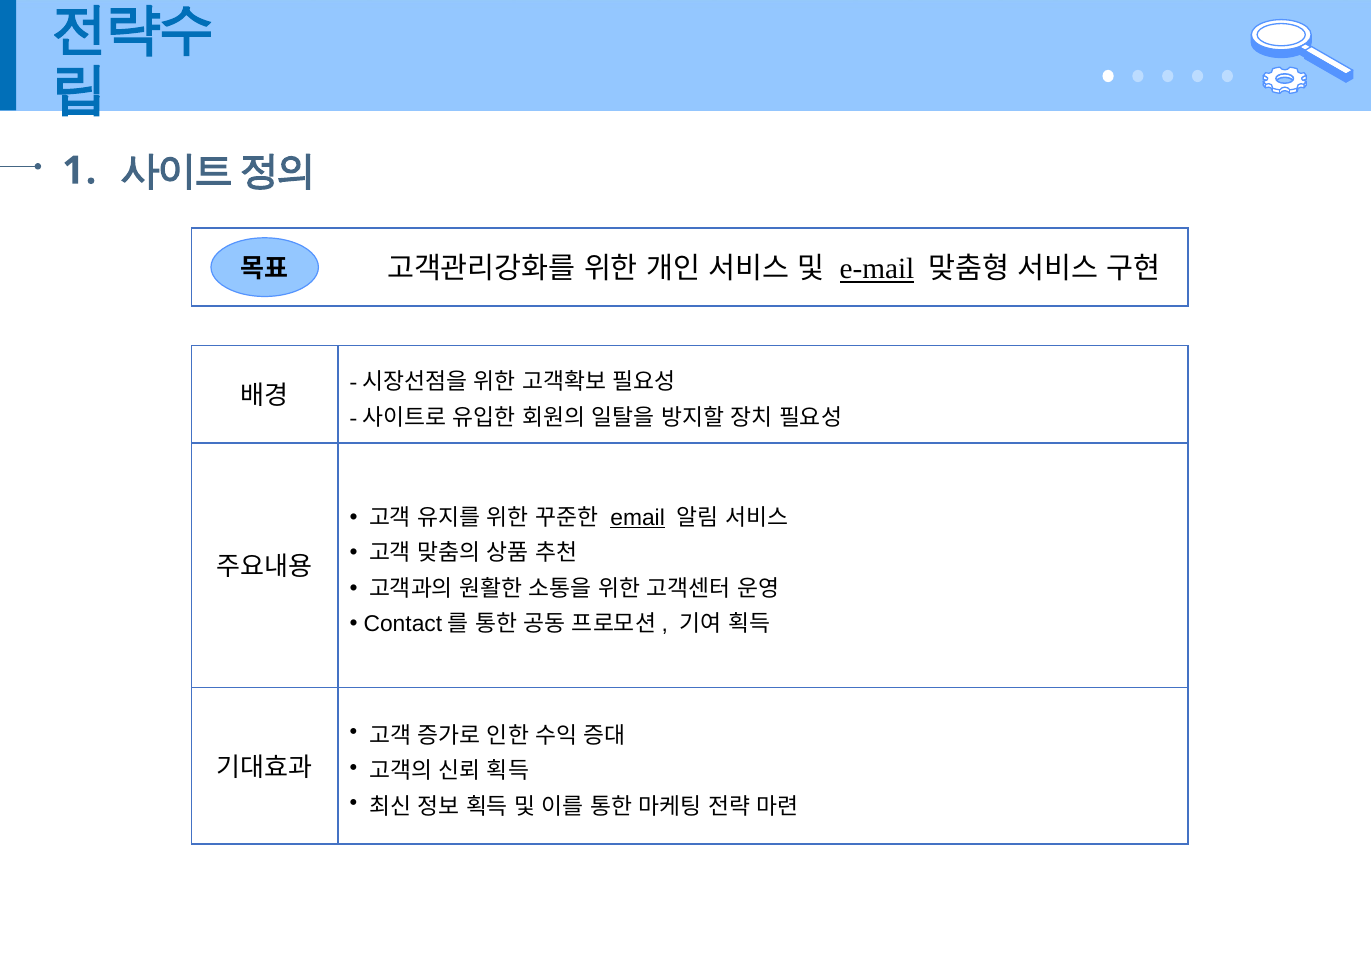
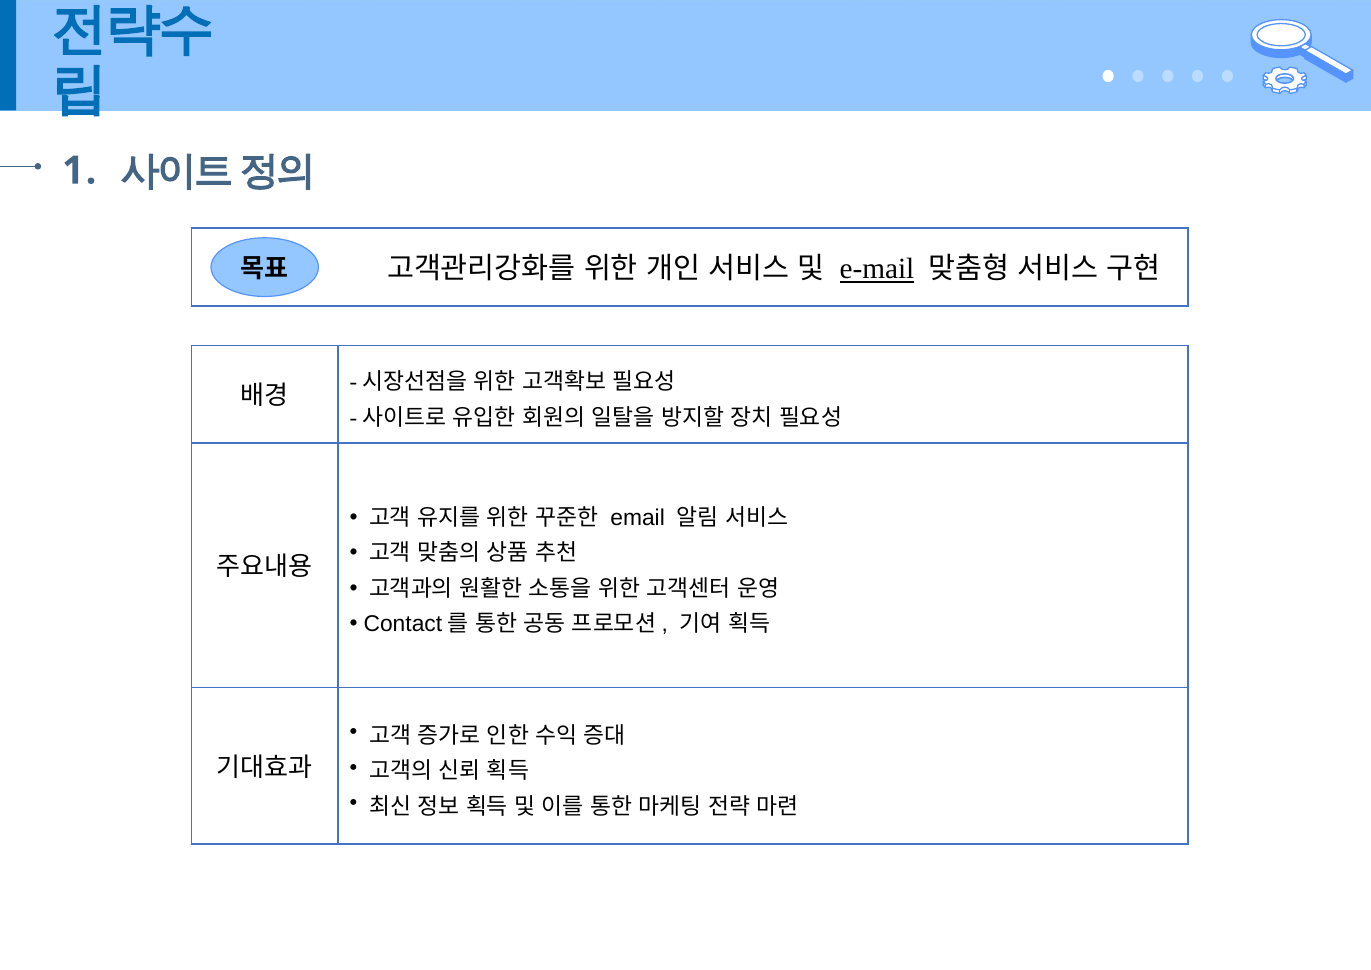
email underline: present -> none (638, 517)
